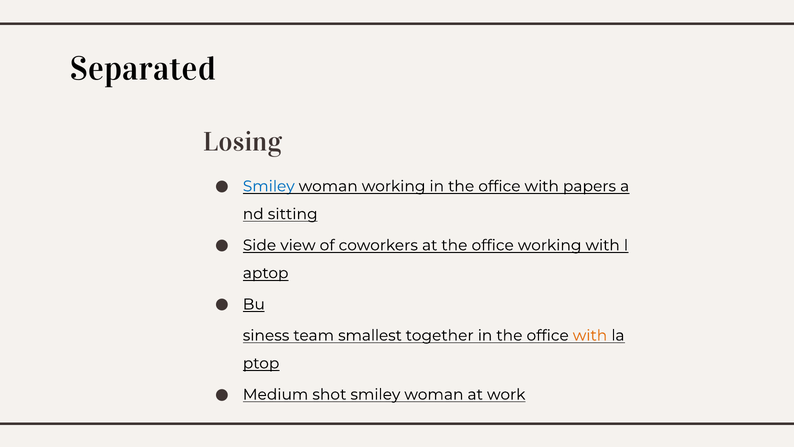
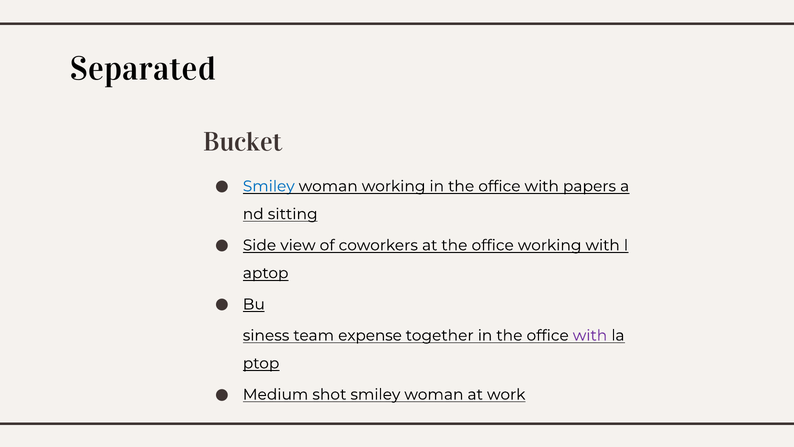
Losing: Losing -> Bucket (243, 142)
smallest: smallest -> expense (370, 335)
with colour: orange -> purple (590, 335)
